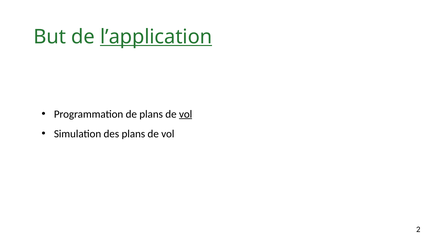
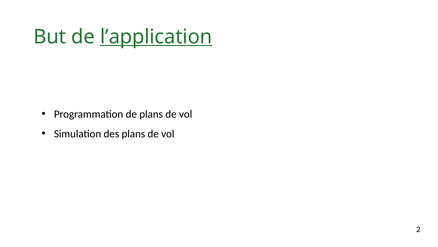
vol underline: present -> none (186, 114)
